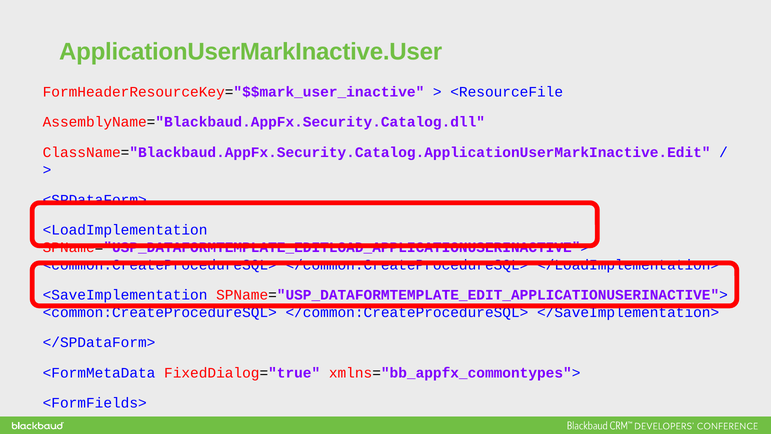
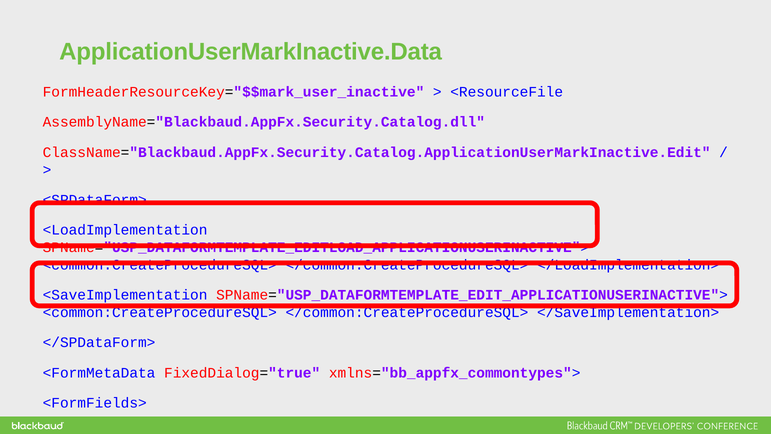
ApplicationUserMarkInactive.User: ApplicationUserMarkInactive.User -> ApplicationUserMarkInactive.Data (251, 52)
